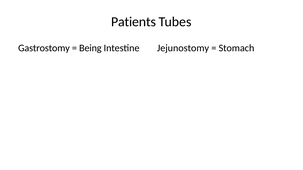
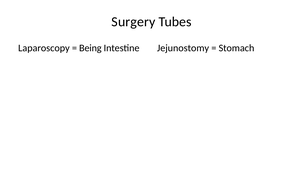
Patients: Patients -> Surgery (133, 22)
Gastrostomy: Gastrostomy -> Laparoscopy (44, 48)
